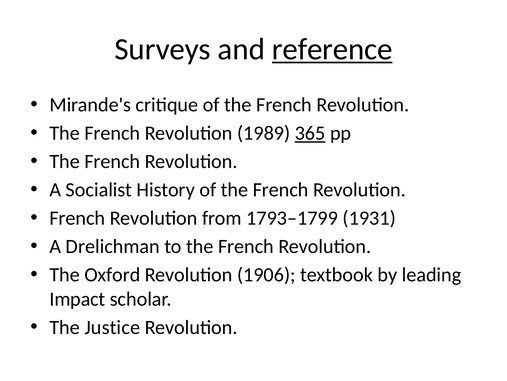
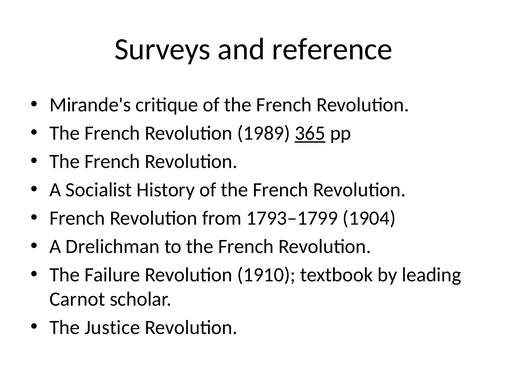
reference underline: present -> none (332, 49)
1931: 1931 -> 1904 (369, 218)
Oxford: Oxford -> Failure (112, 274)
1906: 1906 -> 1910 (266, 274)
Impact: Impact -> Carnot (77, 298)
